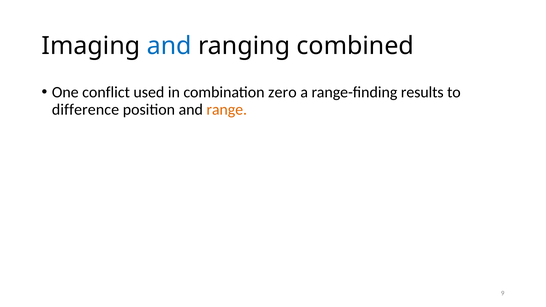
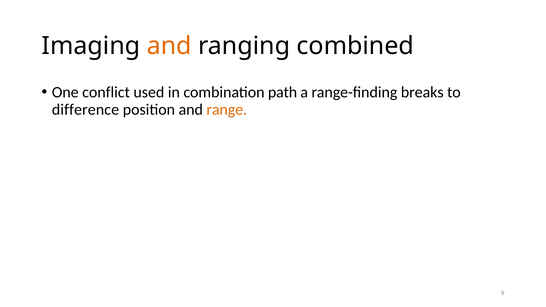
and colour: blue -> orange (169, 46)
zero: zero -> path (283, 92)
results: results -> breaks (422, 92)
